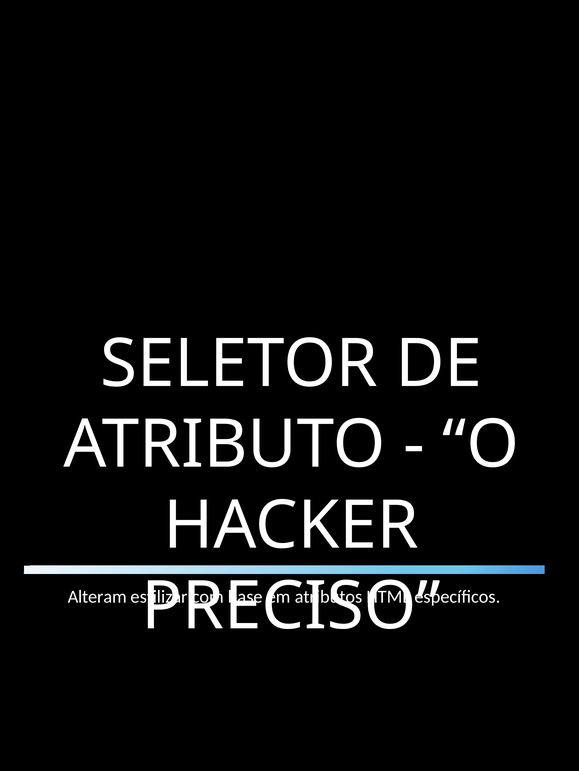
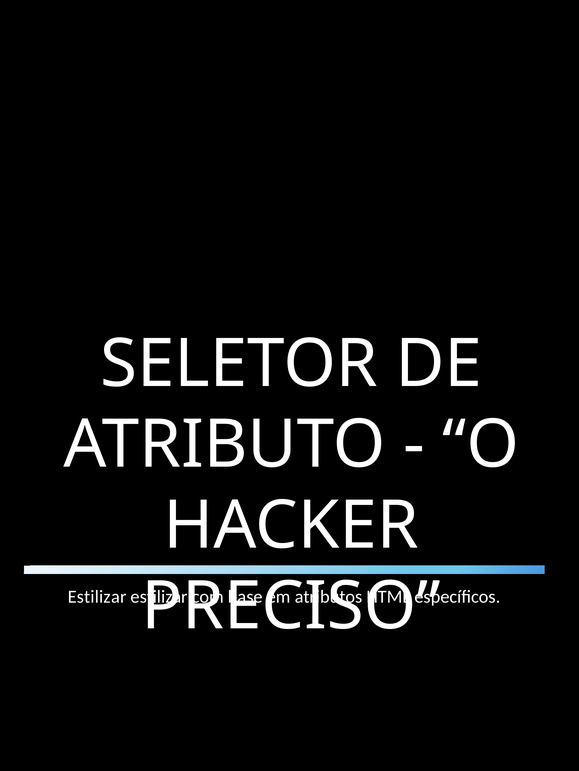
Alteram: Alteram -> Estilizar (97, 598)
